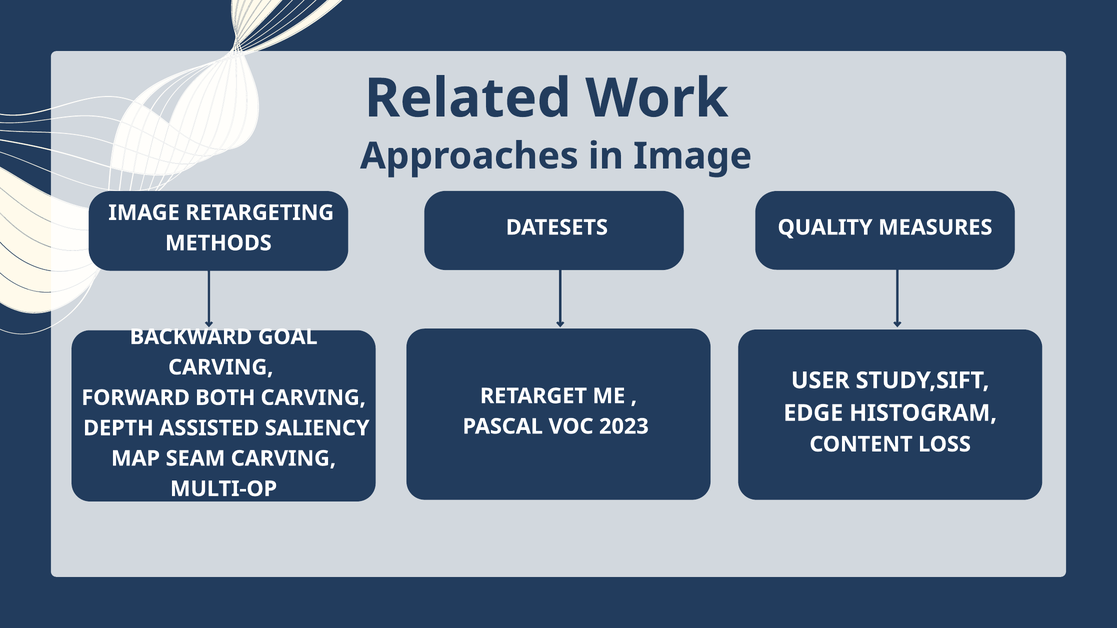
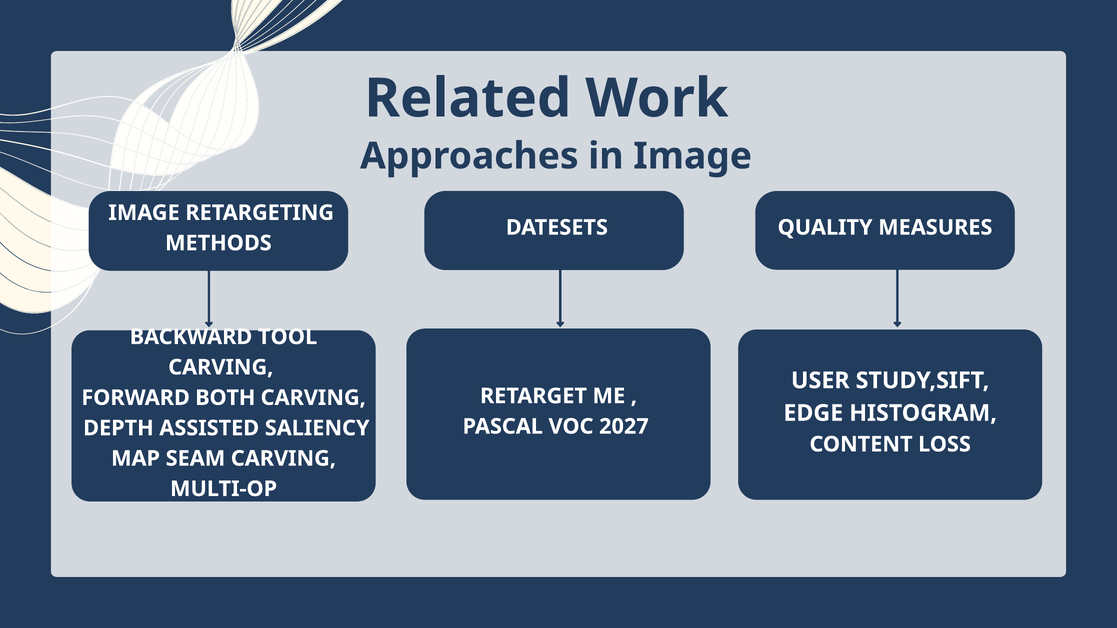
GOAL: GOAL -> TOOL (288, 337)
2023: 2023 -> 2027 (624, 427)
